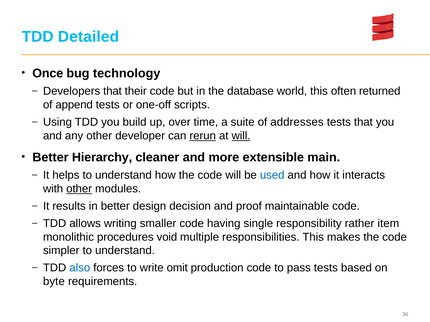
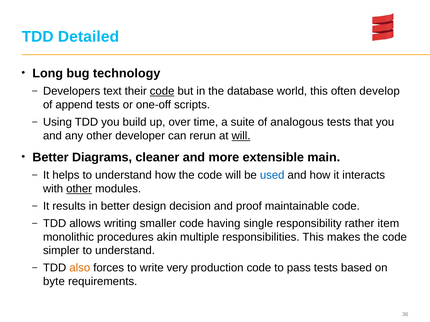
Once: Once -> Long (48, 73)
Developers that: that -> text (112, 91)
code underline: none -> present (162, 91)
returned: returned -> develop (380, 91)
addresses: addresses -> analogous (297, 122)
rerun underline: present -> none (203, 136)
Hierarchy: Hierarchy -> Diagrams (102, 157)
void: void -> akin (167, 237)
also colour: blue -> orange (80, 268)
omit: omit -> very (177, 268)
